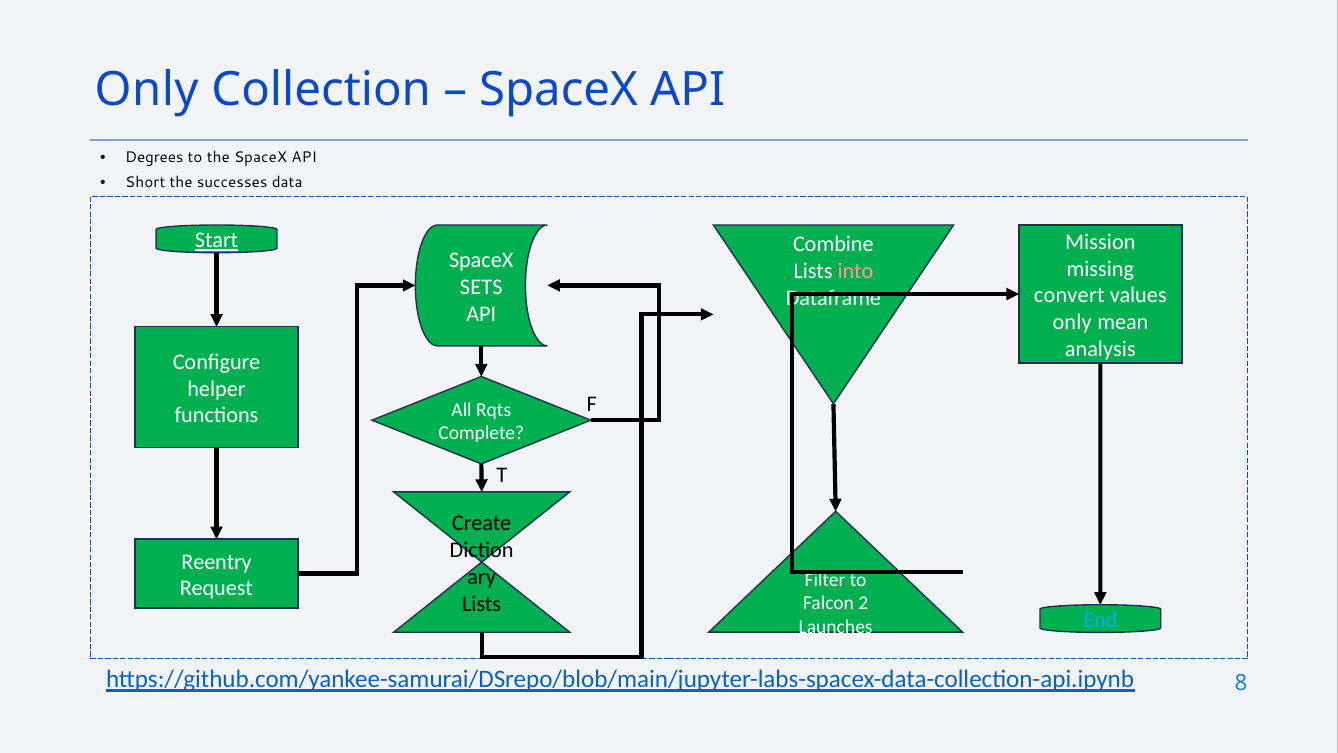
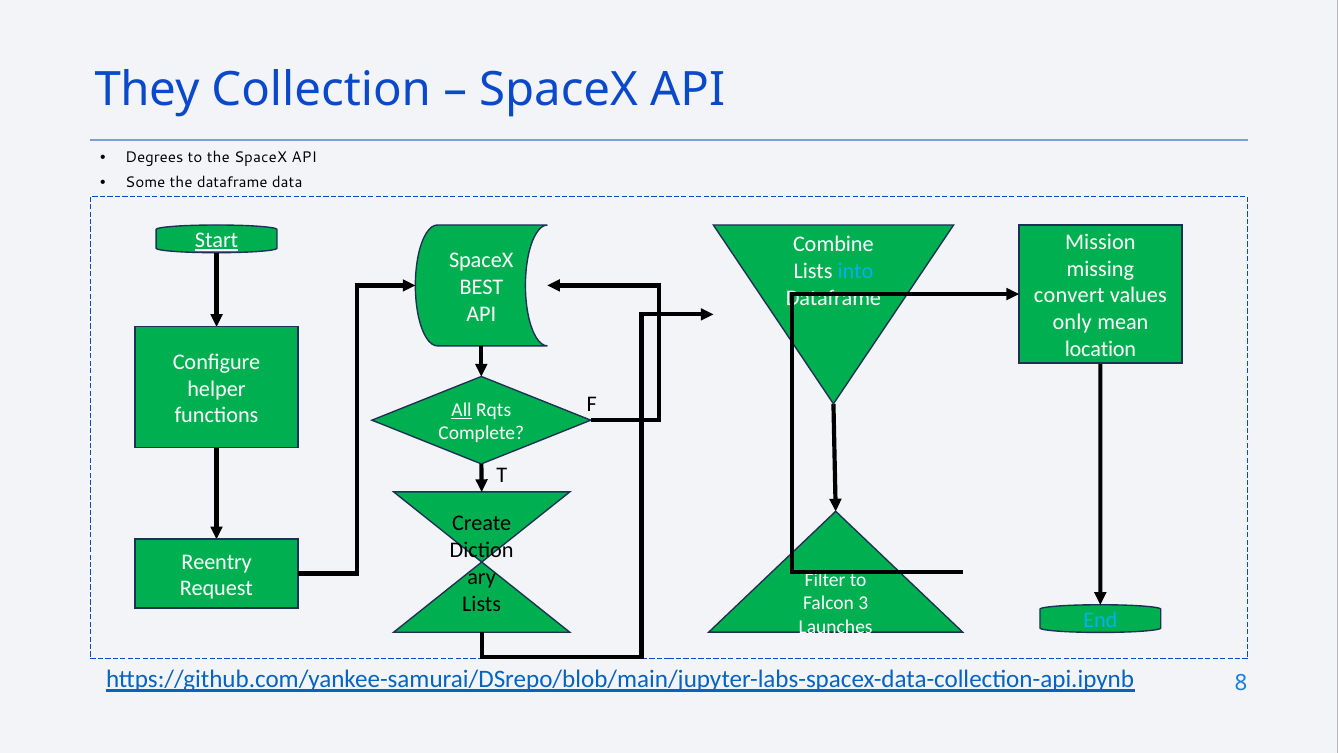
Only: Only -> They (147, 89)
Short: Short -> Some (145, 183)
the successes: successes -> dataframe (232, 183)
into colour: pink -> light blue (855, 271)
SETS: SETS -> BEST (481, 287)
analysis: analysis -> location (1100, 349)
All underline: none -> present (462, 410)
2: 2 -> 3 (863, 603)
